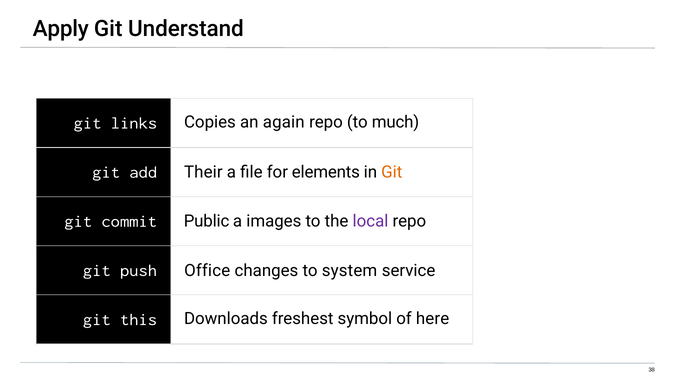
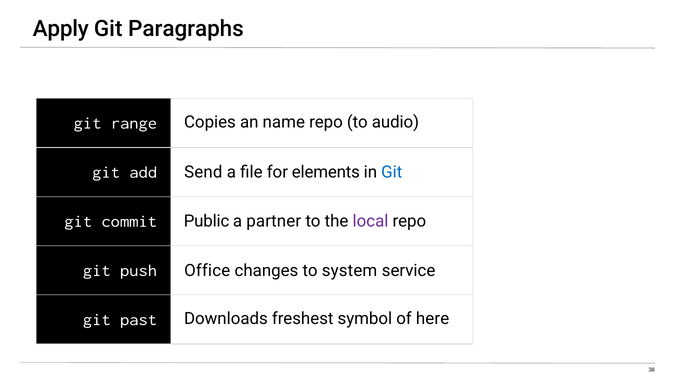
Understand: Understand -> Paragraphs (186, 29)
links: links -> range (134, 123)
again: again -> name (284, 122)
much: much -> audio (395, 122)
Their: Their -> Send (203, 172)
Git colour: orange -> blue (392, 172)
images: images -> partner (274, 221)
this: this -> past (138, 319)
